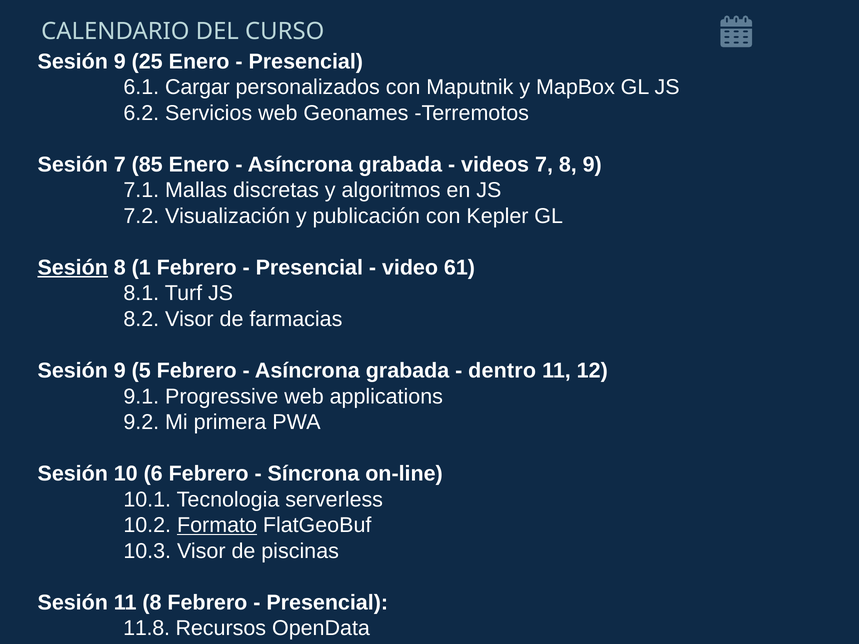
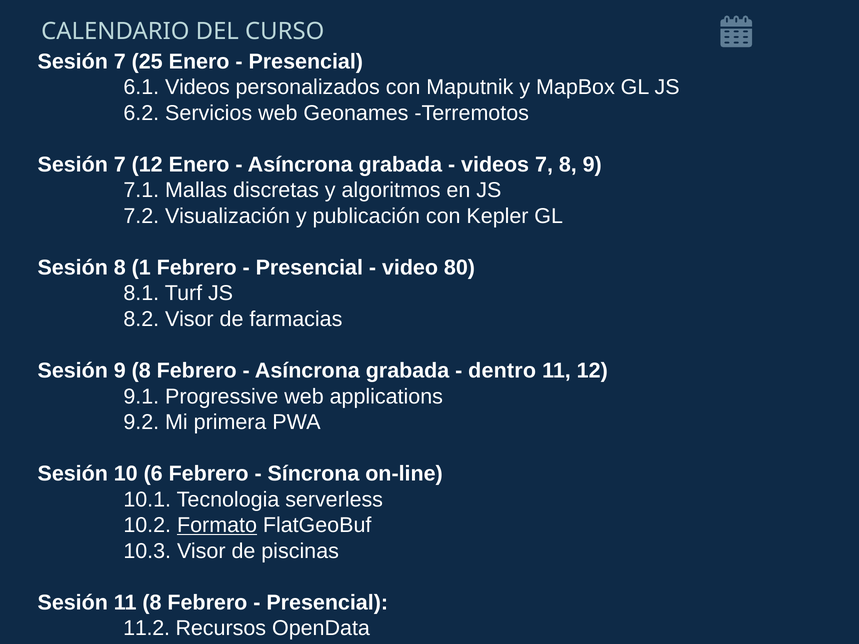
9: 9 -> 7 (120, 62)
6.1 Cargar: Cargar -> Videos (197, 87)
7 85: 85 -> 12 (147, 165)
Sesión underline: present -> none (73, 268)
61: 61 -> 80 (459, 268)
9 5: 5 -> 8 (141, 371)
11.8: 11.8 -> 11.2 (147, 629)
